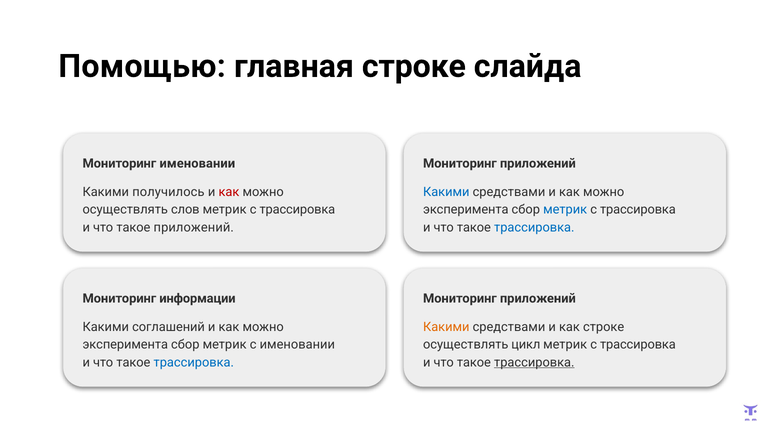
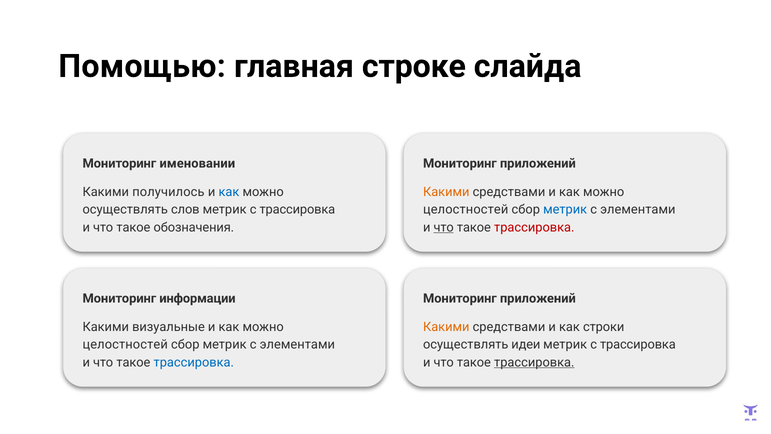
как colour: red -> blue (229, 192)
Какими colour: blue -> orange (446, 192)
эксперимента: эксперимента -> целостностей (466, 209)
трассировка: трассировка -> элементами (638, 209)
такое приложений: приложений -> обозначения (194, 227)
что underline: none -> present (444, 227)
трассировка colour: blue -> red (534, 227)
соглашений: соглашений -> визуальные (168, 327)
как строке: строке -> строки (604, 327)
эксперимента: эксперимента -> целостностей (125, 344)
именовании: именовании -> элементами (297, 344)
цикл: цикл -> идеи (526, 344)
